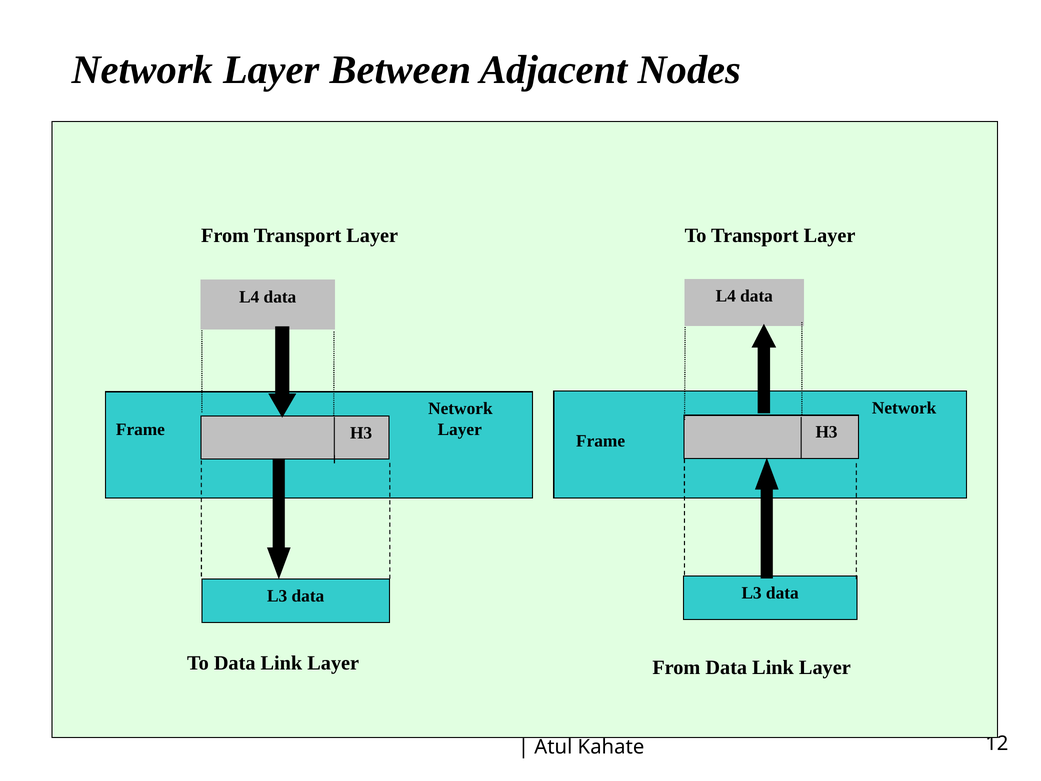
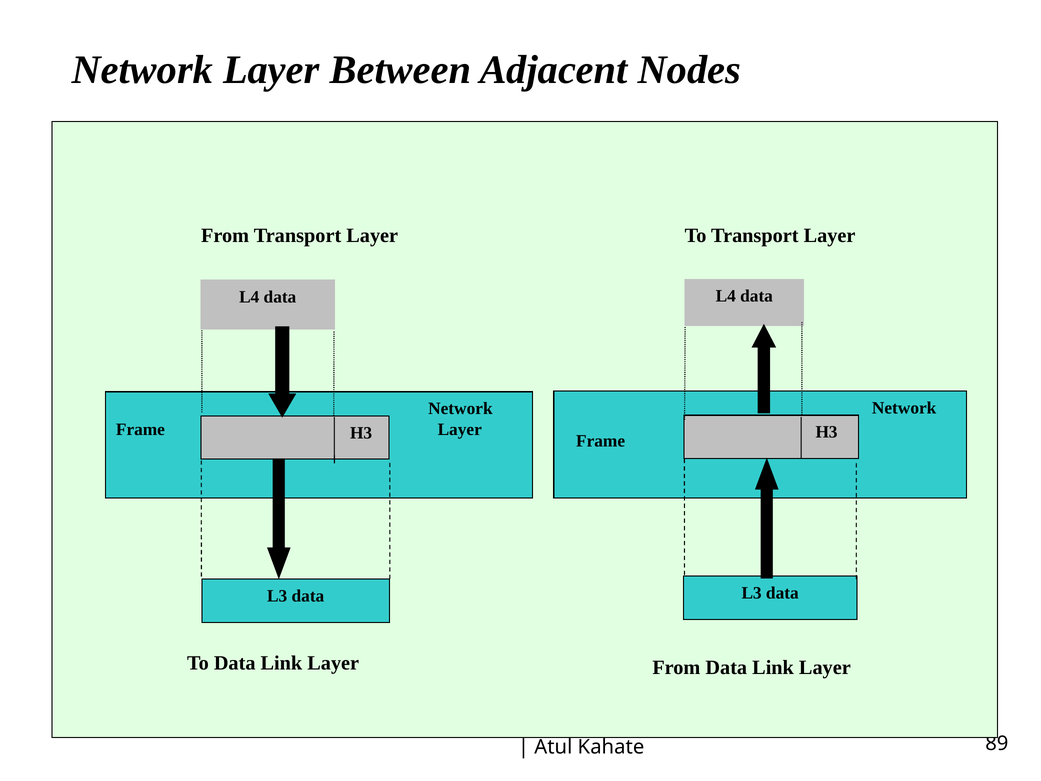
12: 12 -> 89 (997, 743)
